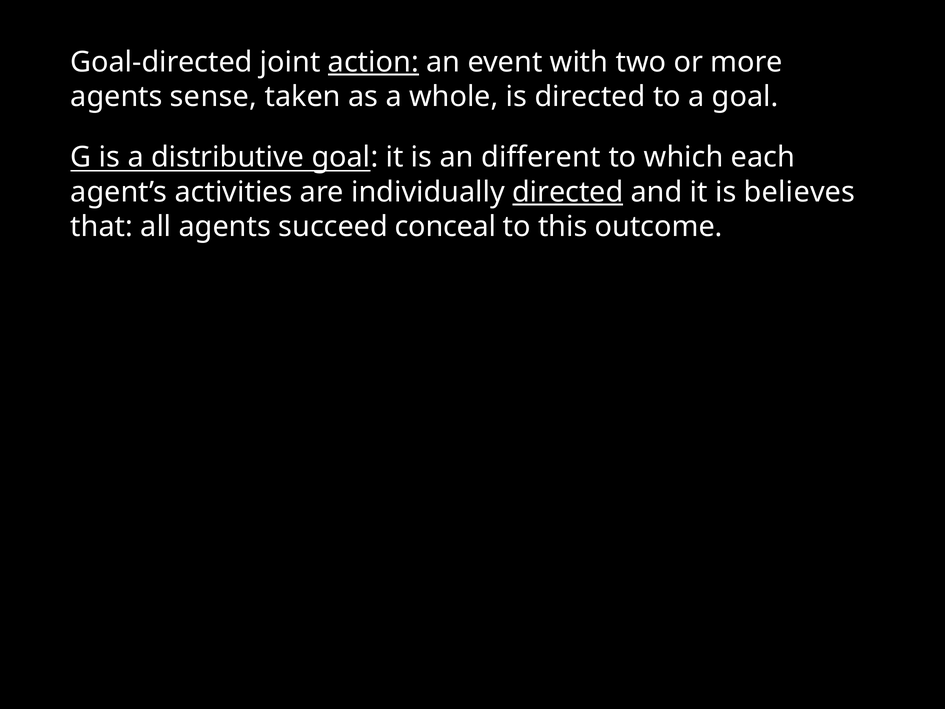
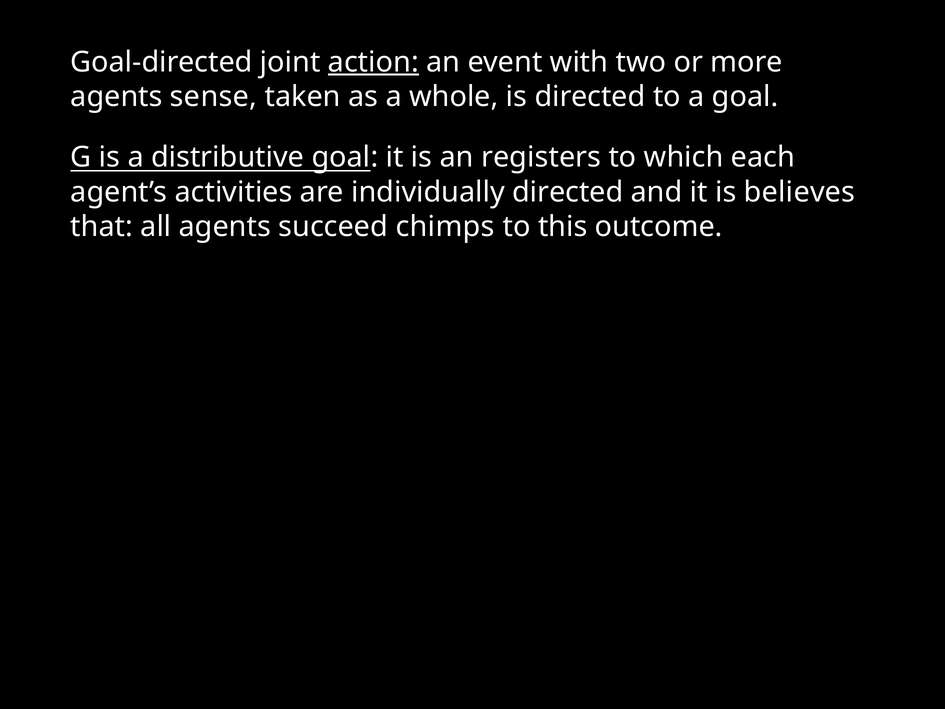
different: different -> registers (541, 157)
directed underline: present -> none (568, 192)
conceal: conceal -> chimps (445, 227)
